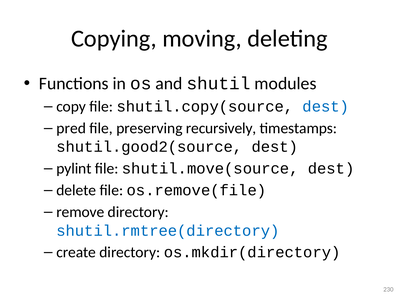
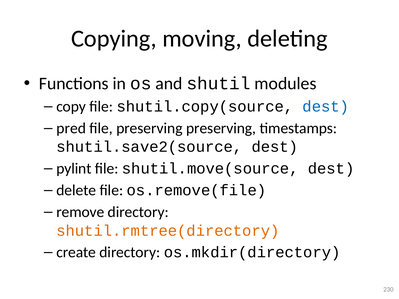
preserving recursively: recursively -> preserving (221, 128)
shutil.good2(source: shutil.good2(source -> shutil.save2(source (149, 147)
shutil.rmtree(directory colour: blue -> orange (168, 231)
